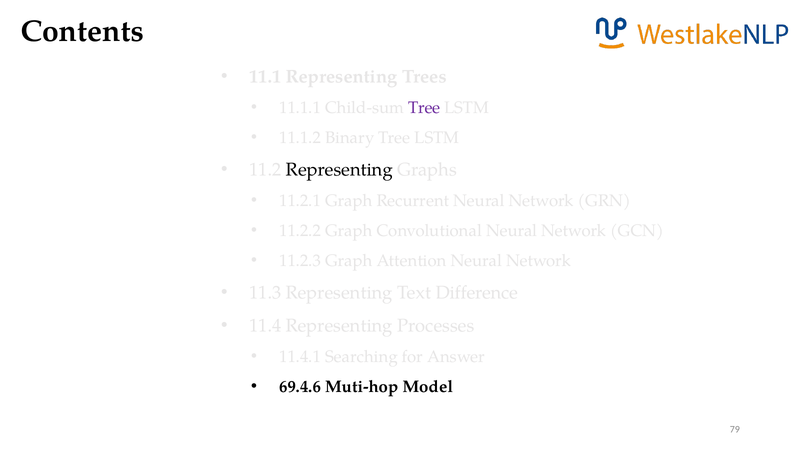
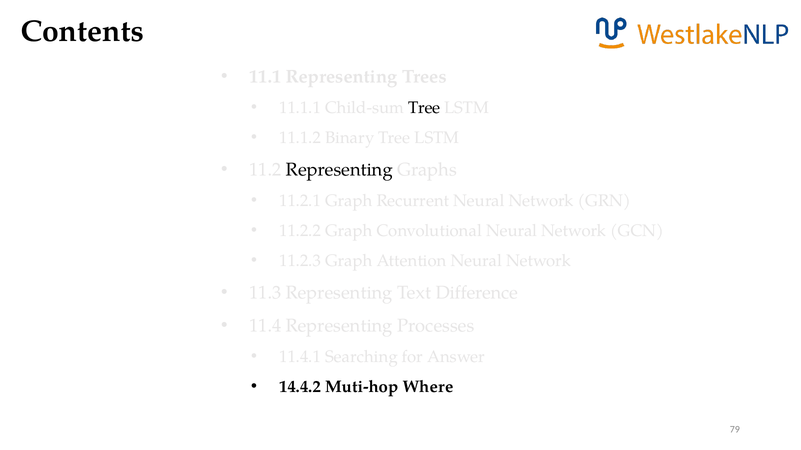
Tree colour: purple -> black (424, 108)
69.4.6: 69.4.6 -> 14.4.2 (300, 387)
Model: Model -> Where (428, 387)
